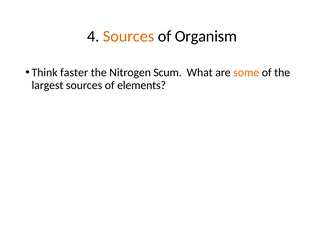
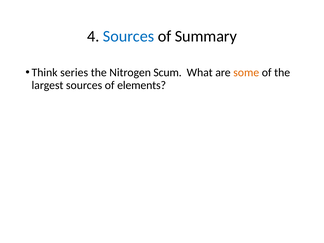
Sources colour: orange -> blue (129, 36)
Organism: Organism -> Summary (206, 36)
faster: faster -> series (74, 73)
